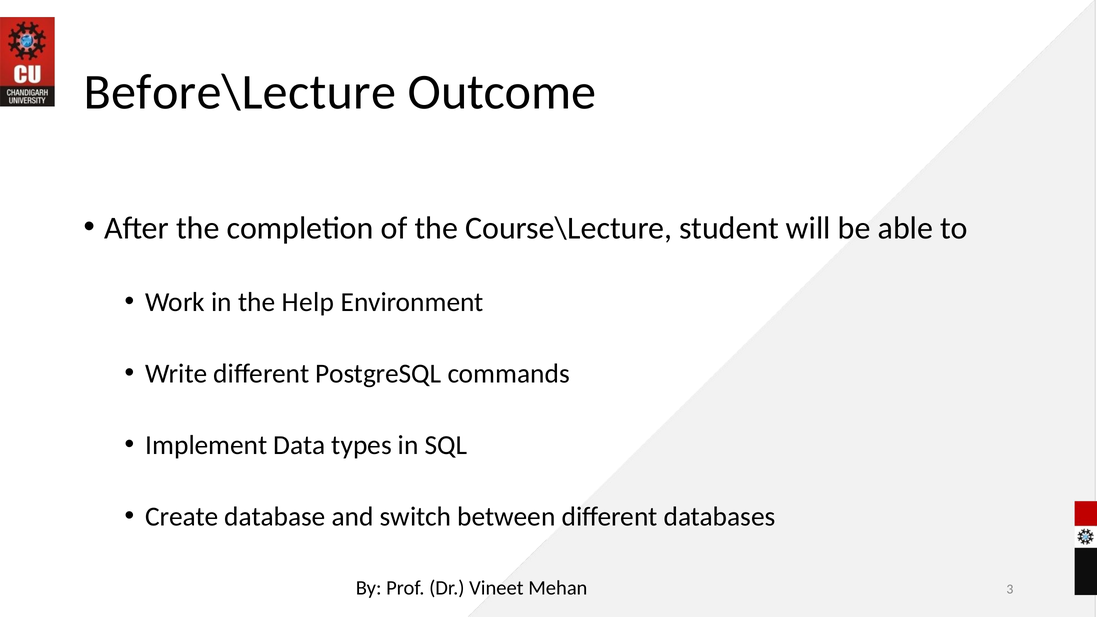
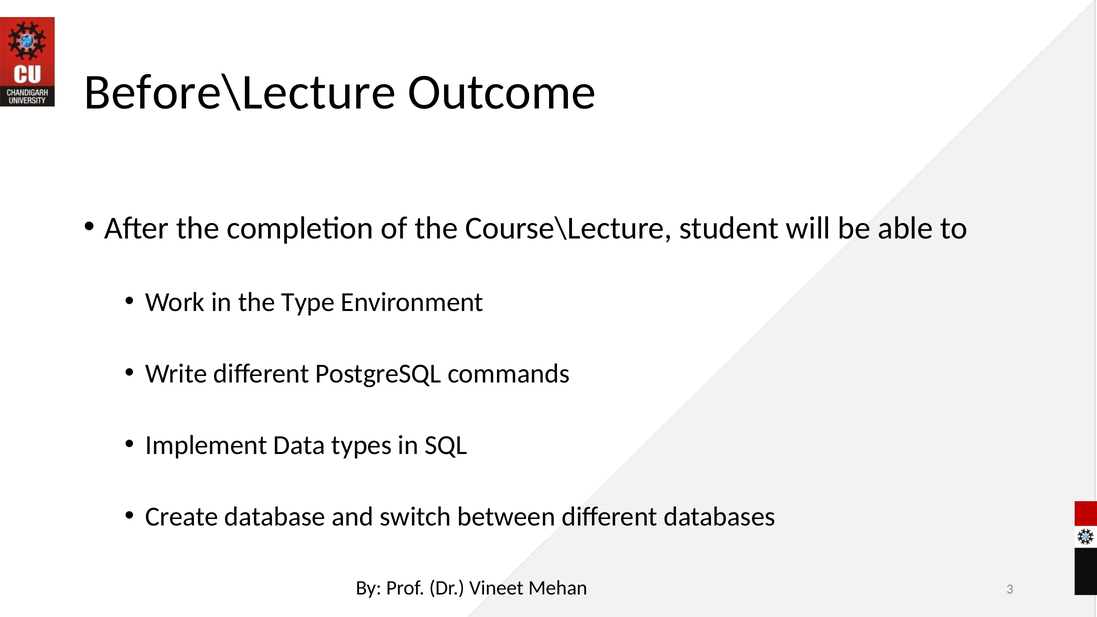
Help: Help -> Type (308, 302)
